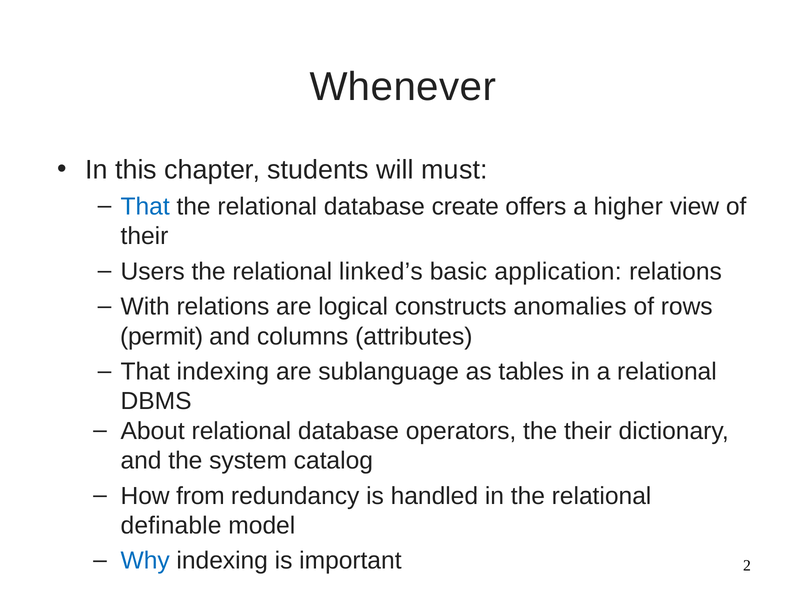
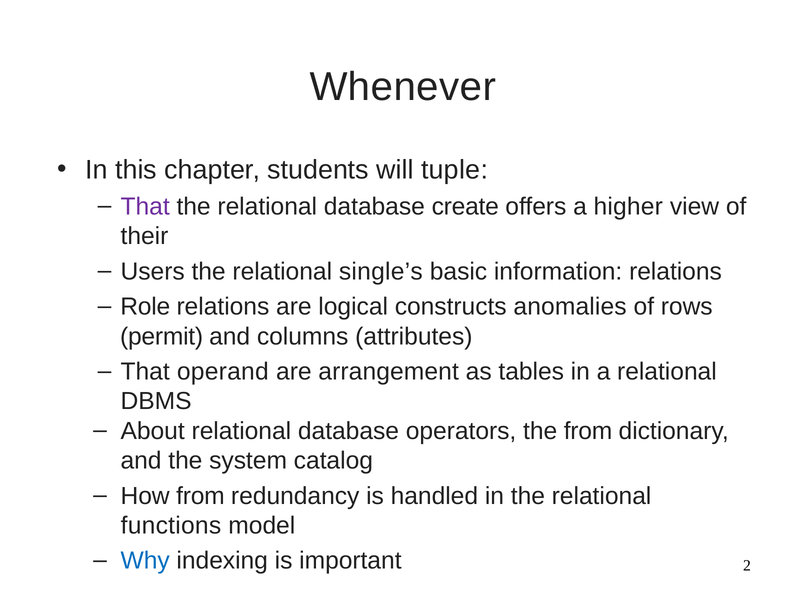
must: must -> tuple (455, 170)
That colour: blue -> purple (145, 206)
linked’s: linked’s -> single’s (381, 271)
application: application -> information (558, 271)
With: With -> Role (145, 307)
That indexing: indexing -> operand (223, 371)
sublanguage: sublanguage -> arrangement (389, 371)
the their: their -> from (588, 431)
definable: definable -> functions (171, 525)
